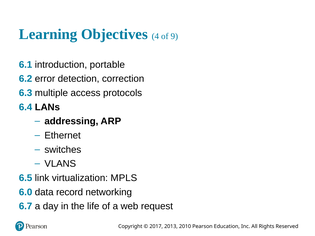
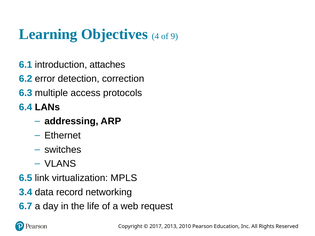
portable: portable -> attaches (107, 65)
6.0: 6.0 -> 3.4 (26, 192)
